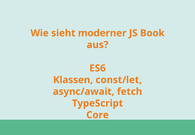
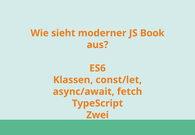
Core: Core -> Zwei (98, 115)
